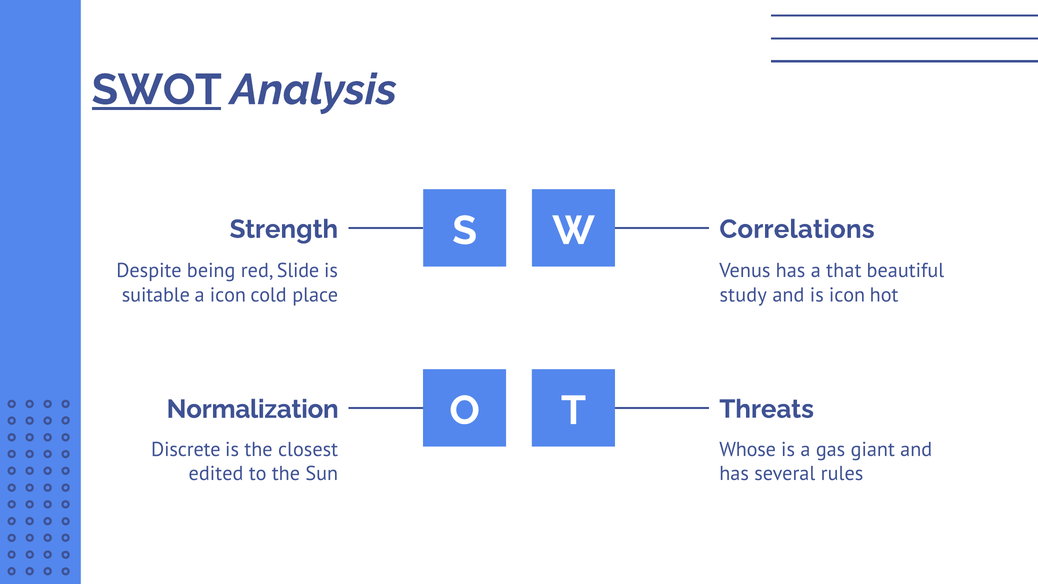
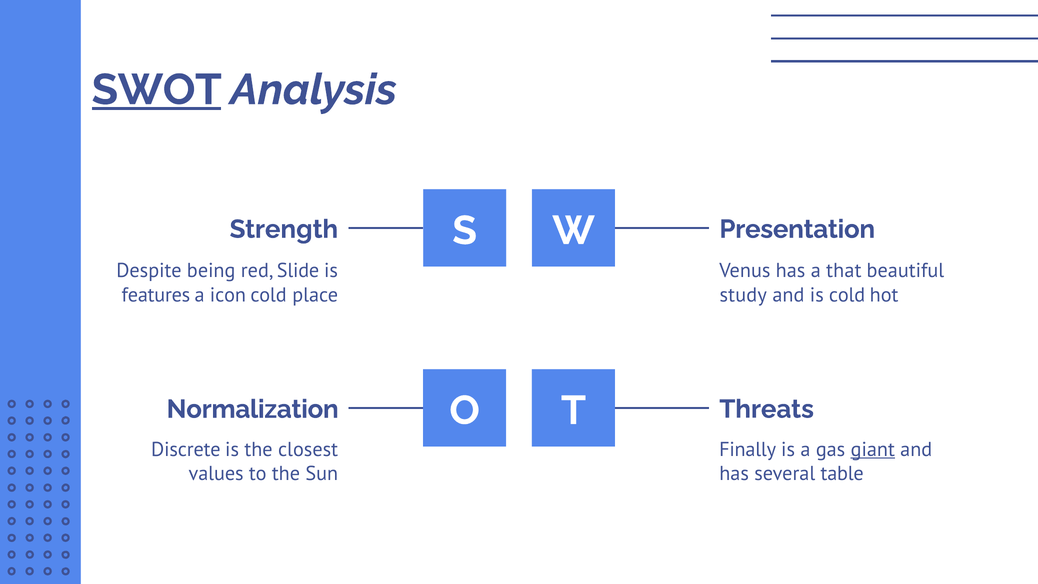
Correlations: Correlations -> Presentation (797, 229)
suitable: suitable -> features (156, 295)
is icon: icon -> cold (847, 295)
Whose: Whose -> Finally (748, 449)
giant underline: none -> present (873, 449)
edited: edited -> values (216, 474)
rules: rules -> table (842, 474)
